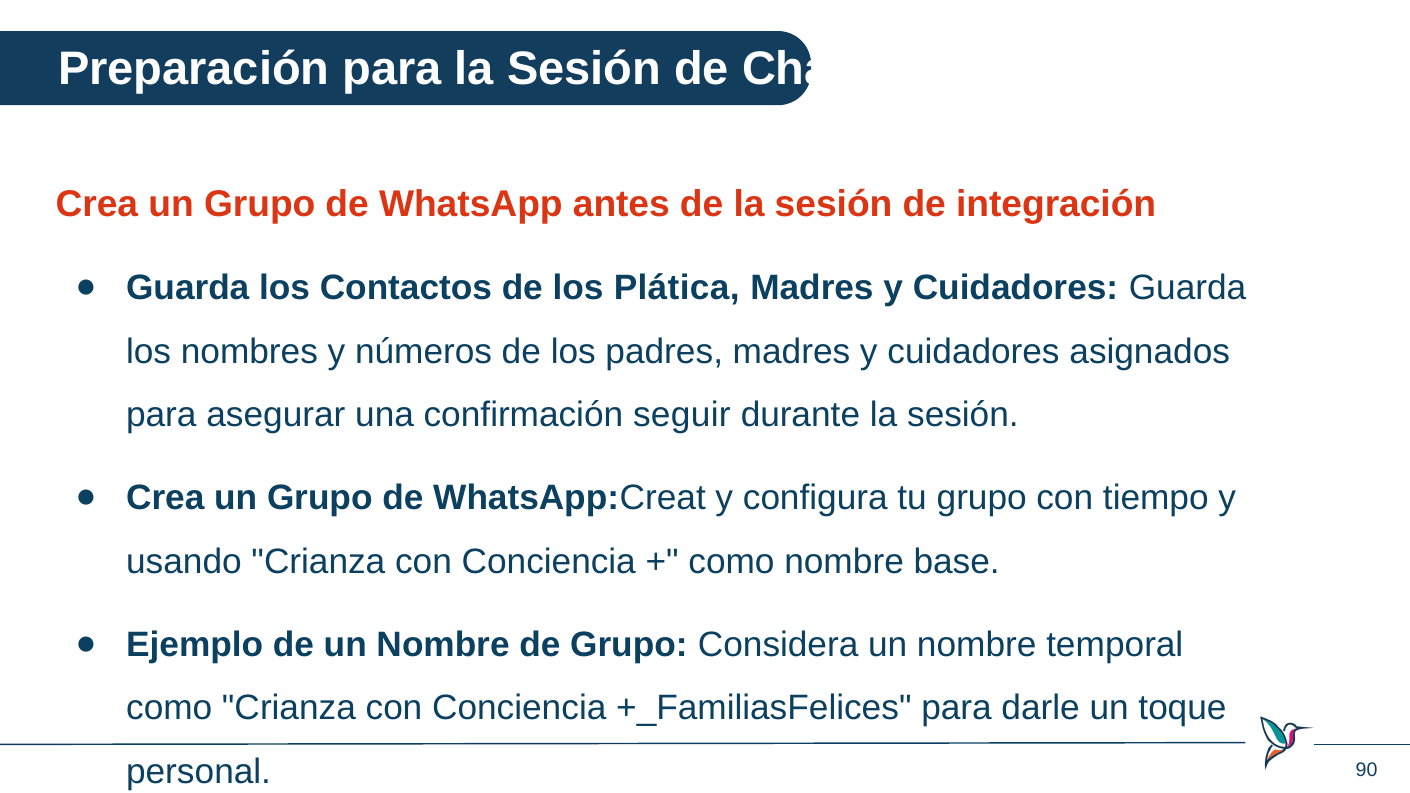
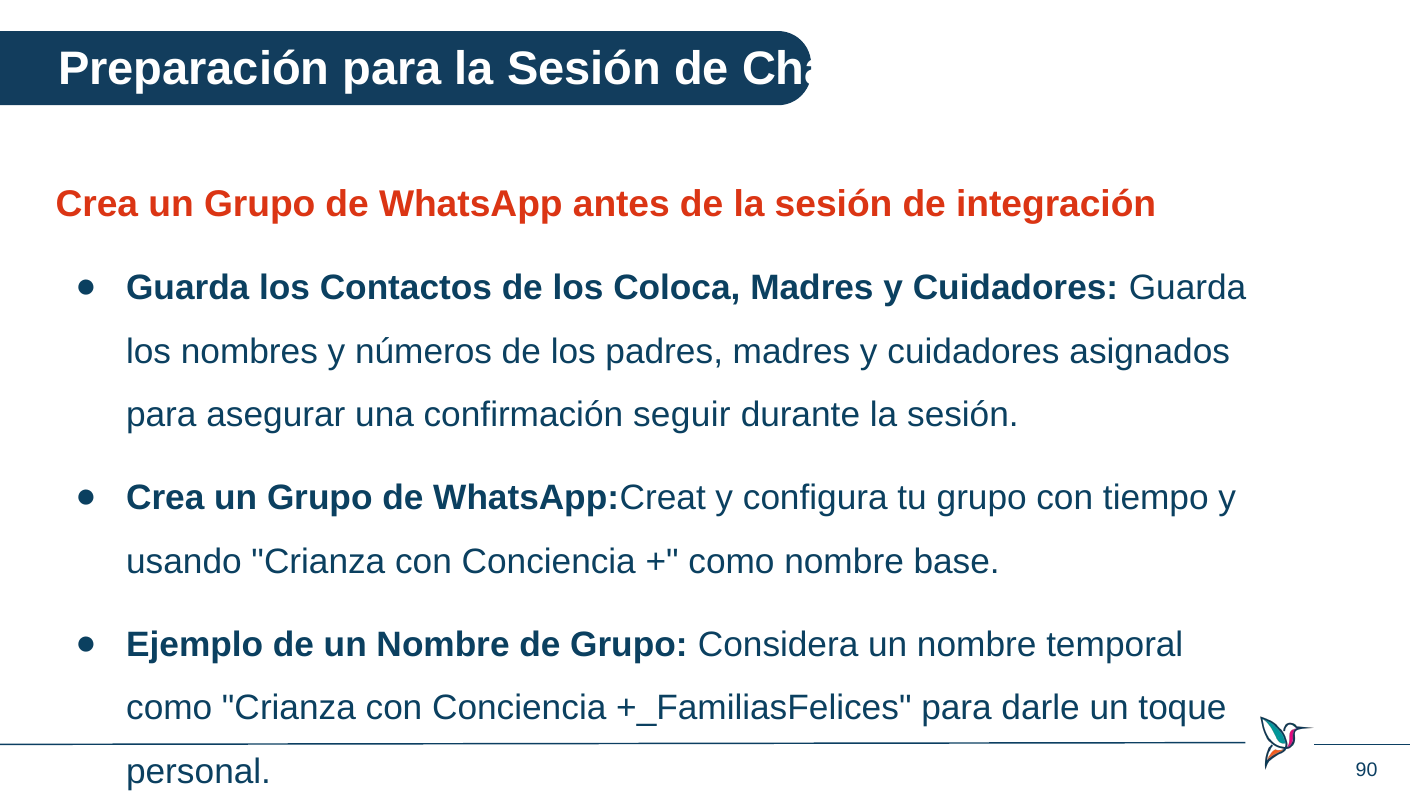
Plática: Plática -> Coloca (677, 288)
